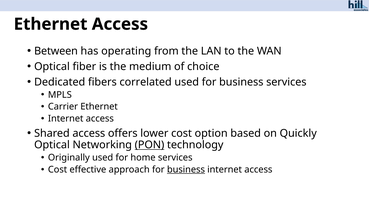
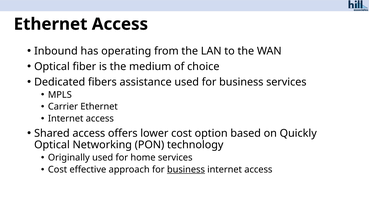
Between: Between -> Inbound (56, 51)
correlated: correlated -> assistance (146, 82)
PON underline: present -> none (149, 145)
